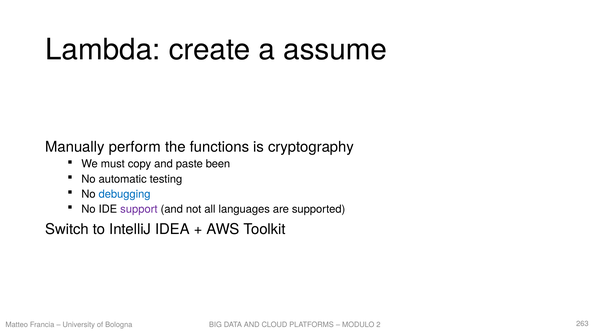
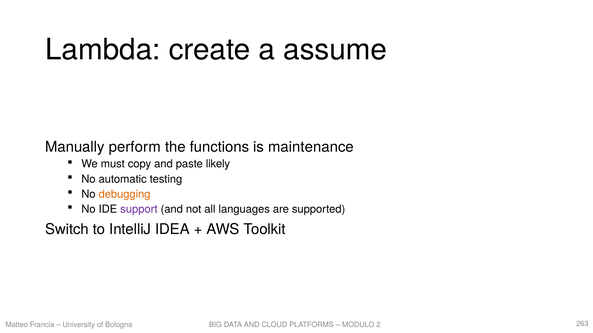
cryptography: cryptography -> maintenance (311, 147)
been: been -> likely (218, 164)
debugging colour: blue -> orange (125, 194)
